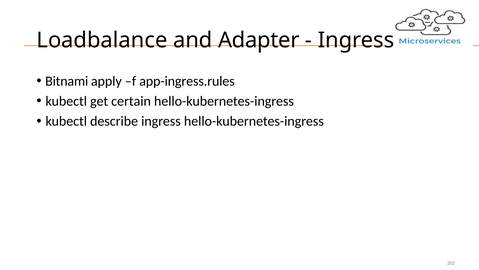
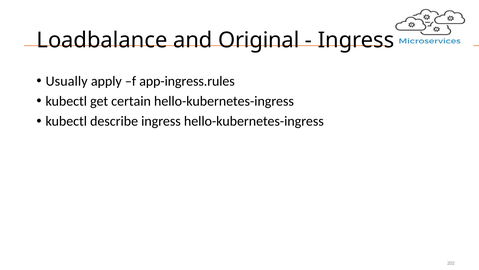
Adapter: Adapter -> Original (259, 40)
Bitnami: Bitnami -> Usually (67, 81)
